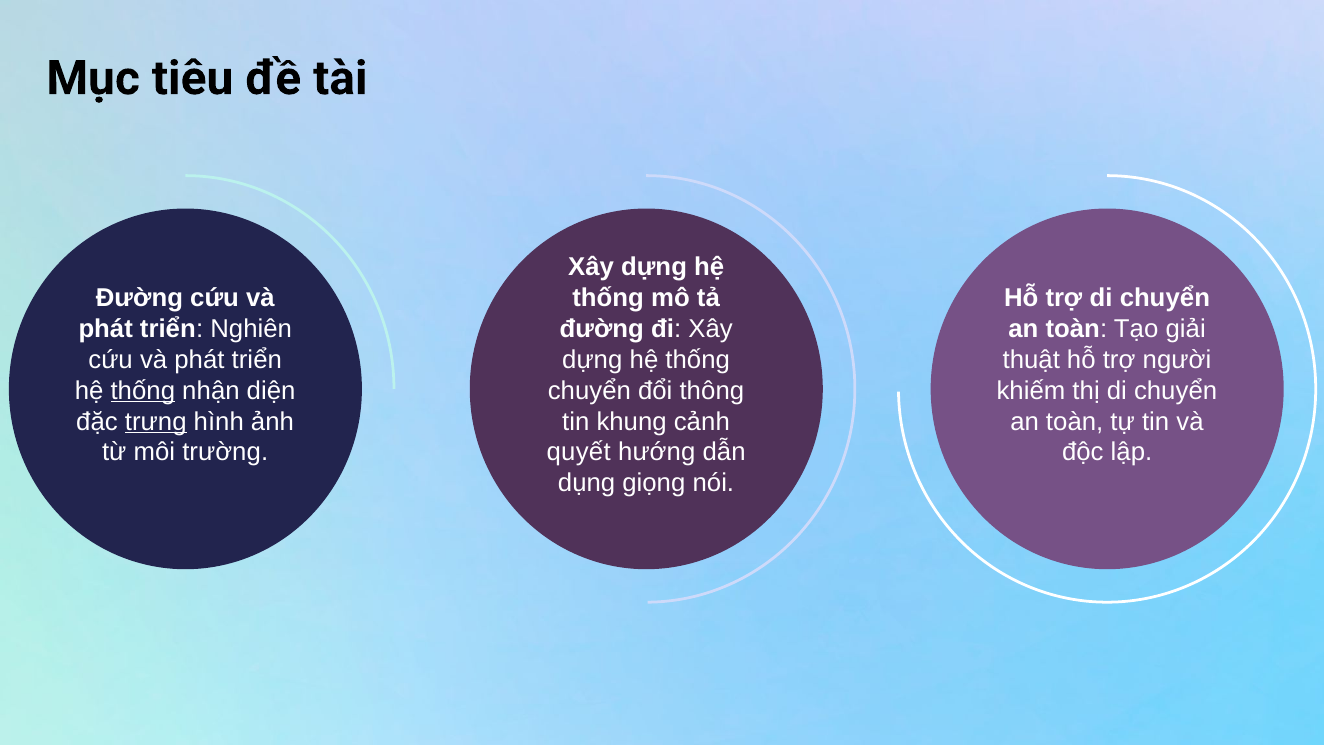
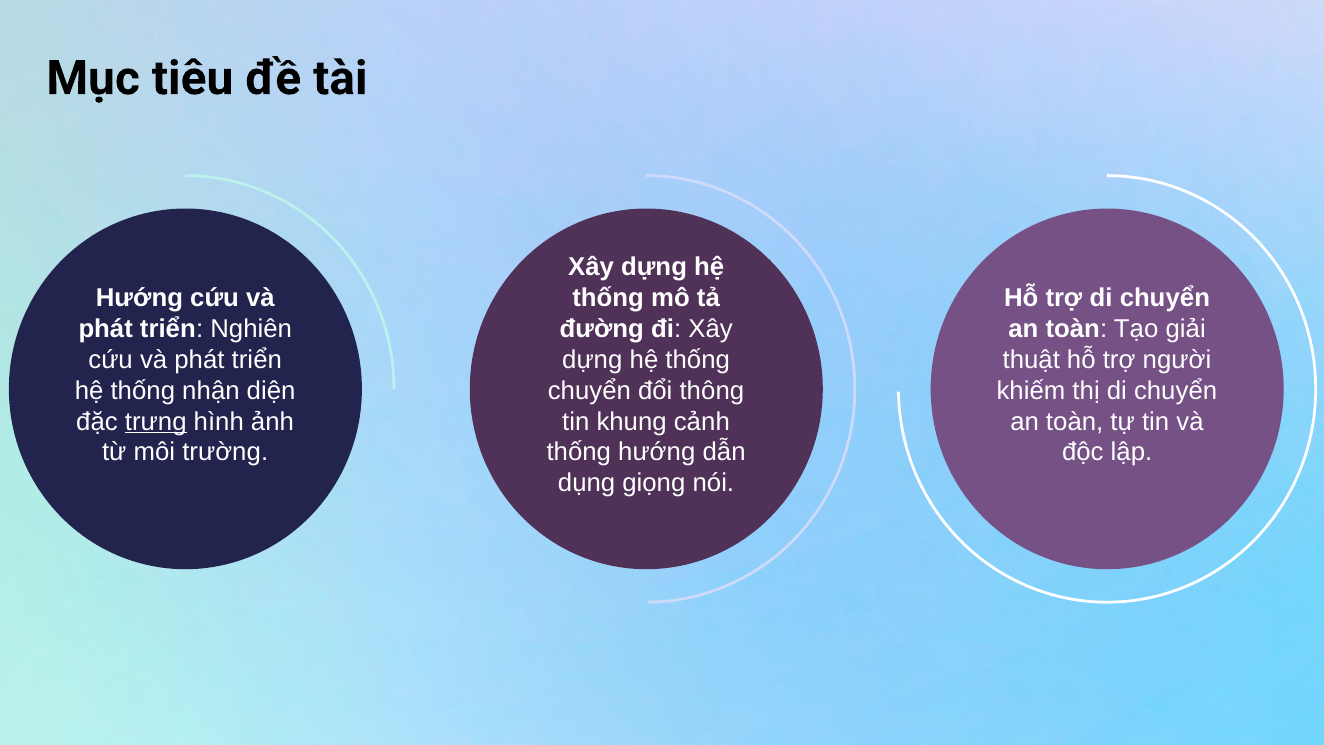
Đường: Đường -> Hướng (139, 298)
thống underline: present -> none (143, 391)
quyết: quyết -> thống (579, 452)
